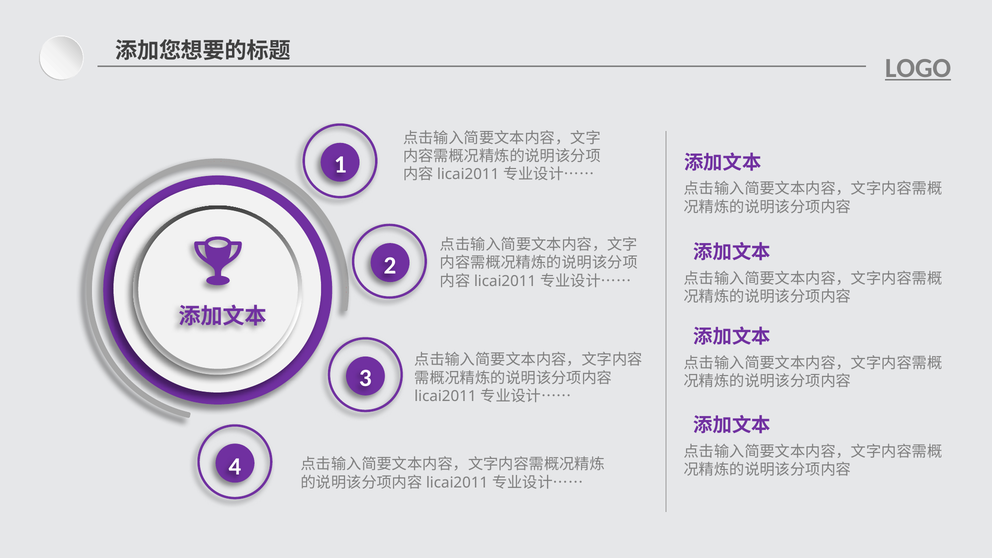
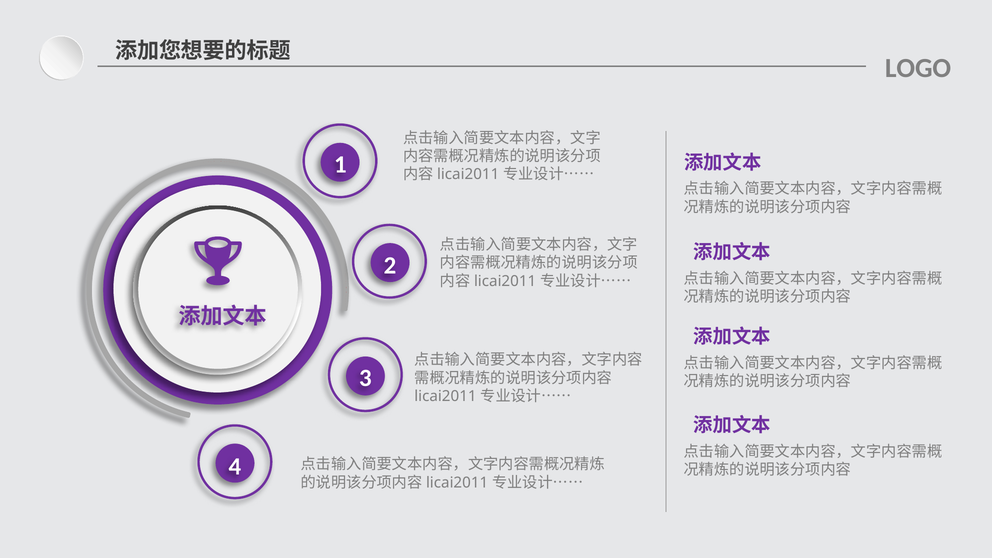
LOGO underline: present -> none (918, 68)
